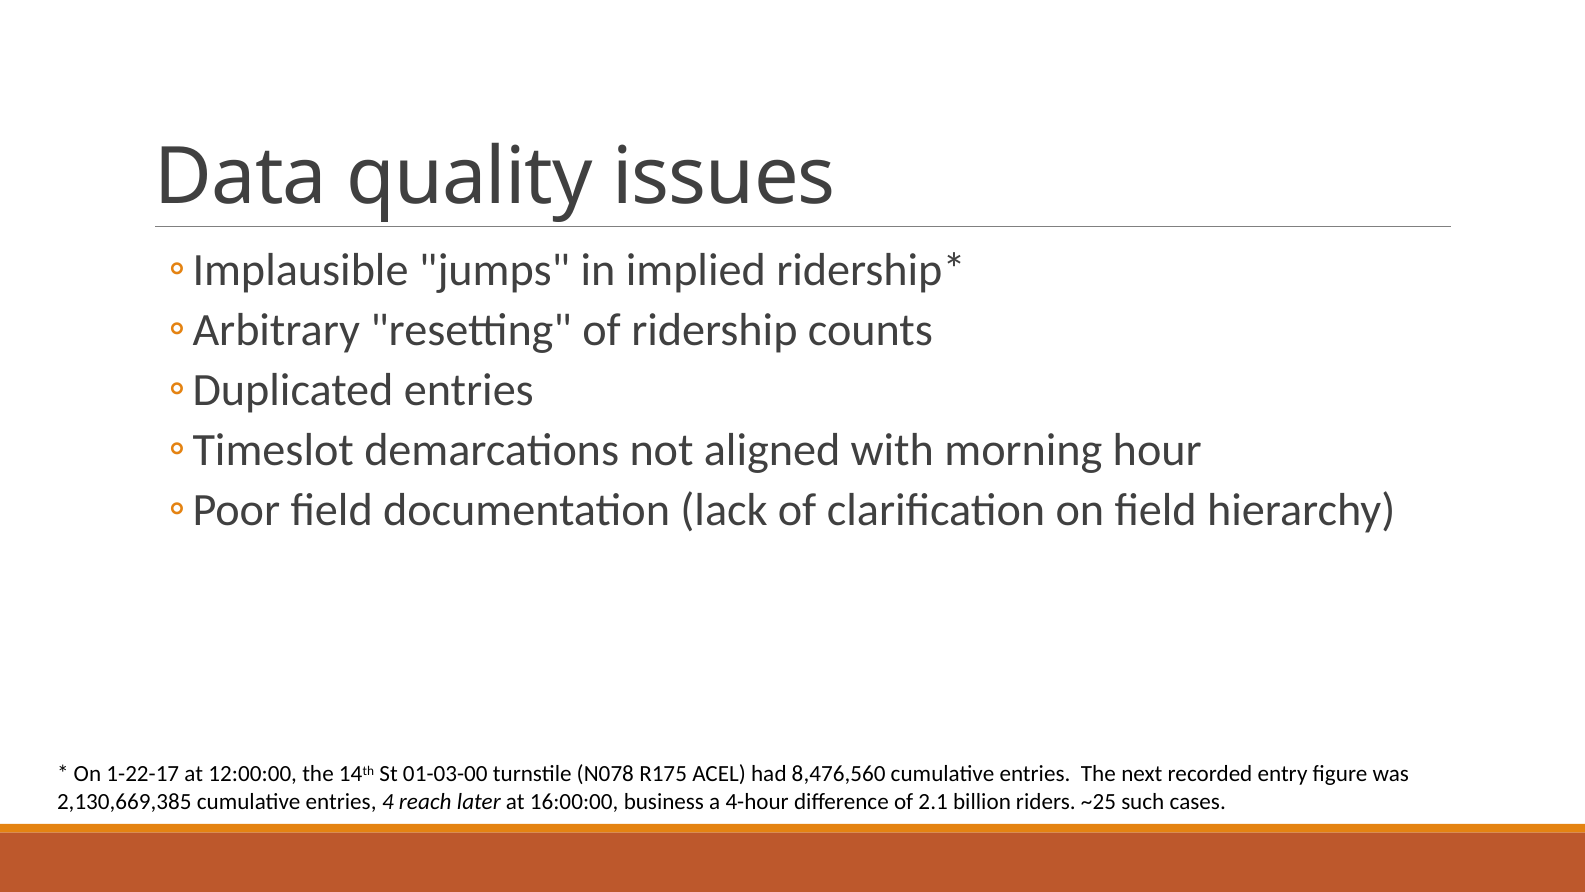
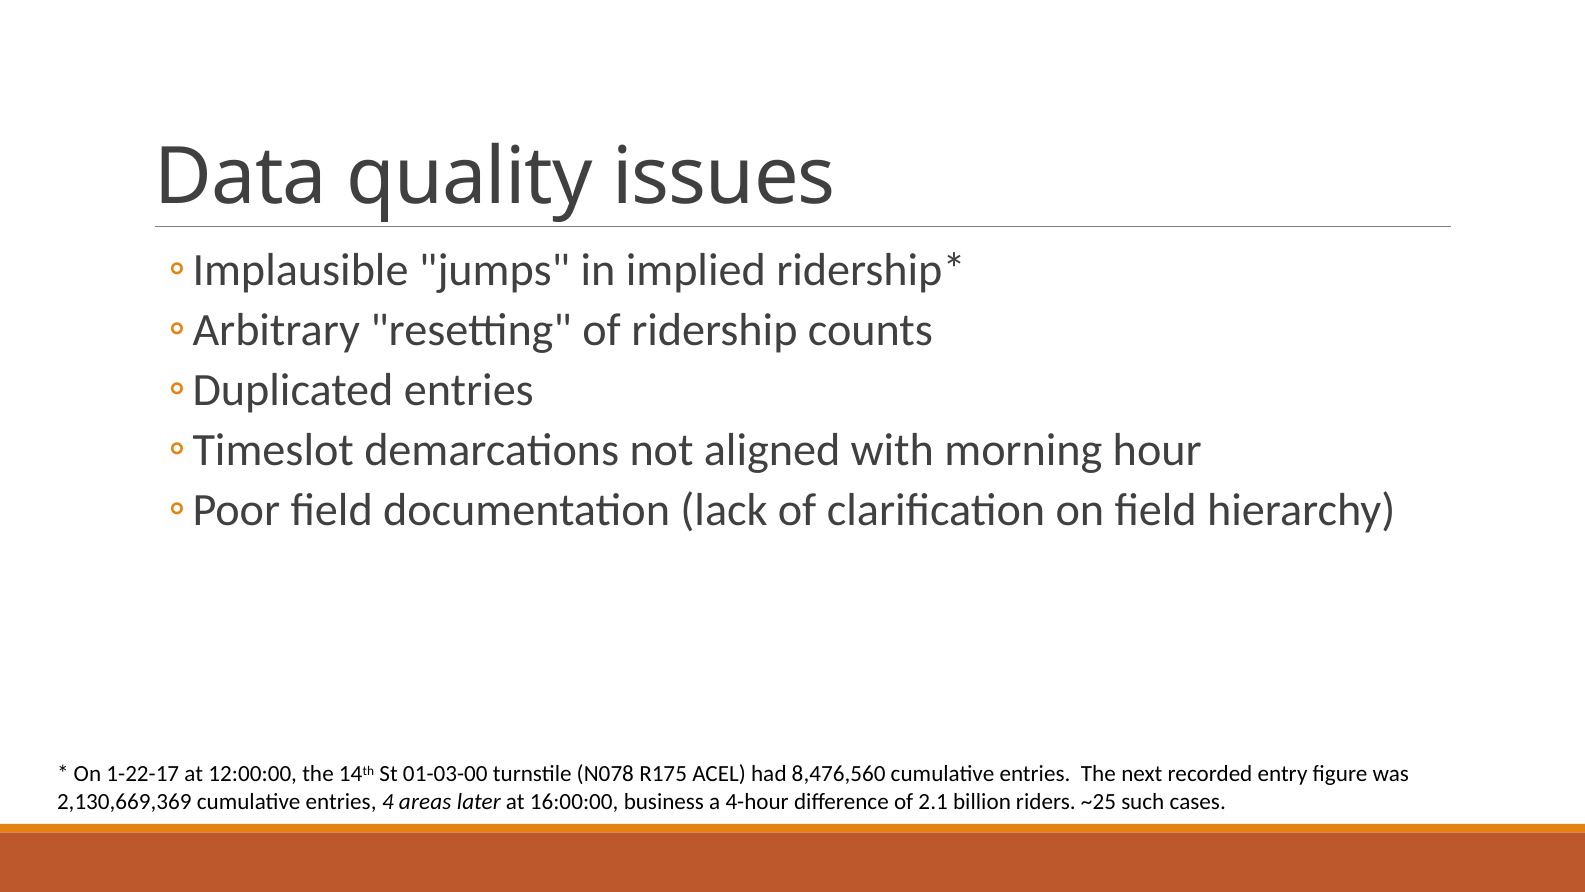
2,130,669,385: 2,130,669,385 -> 2,130,669,369 (124, 802)
reach: reach -> areas (425, 802)
